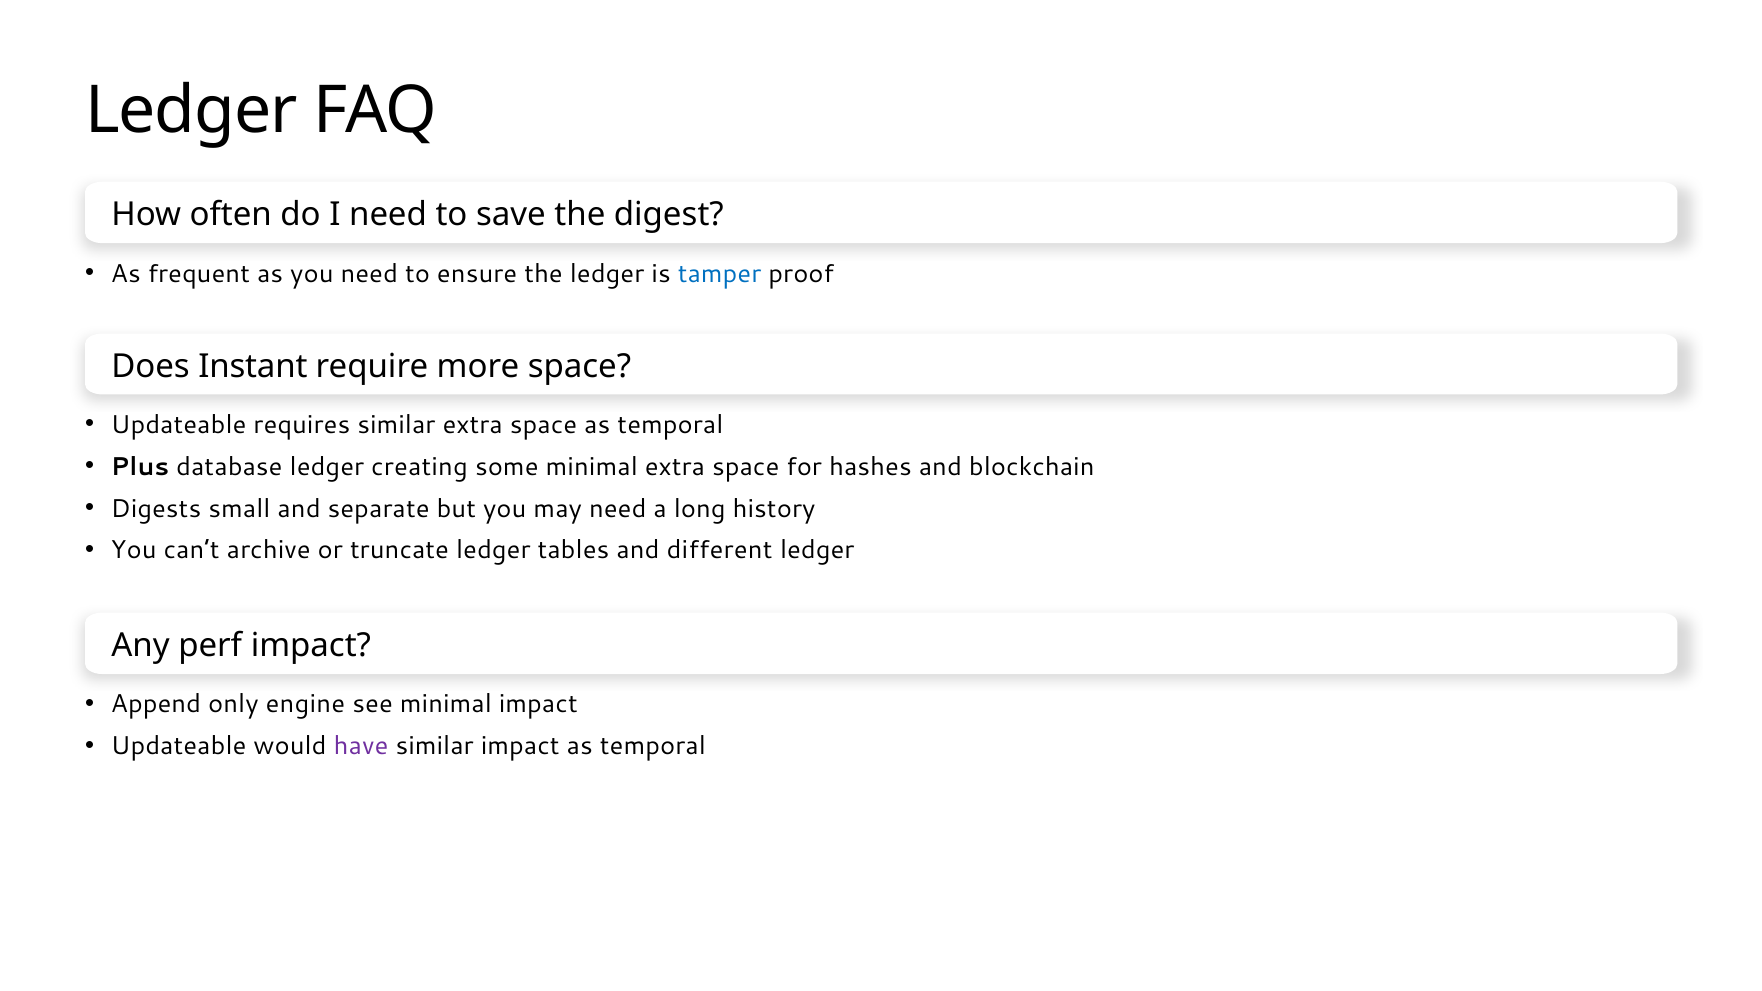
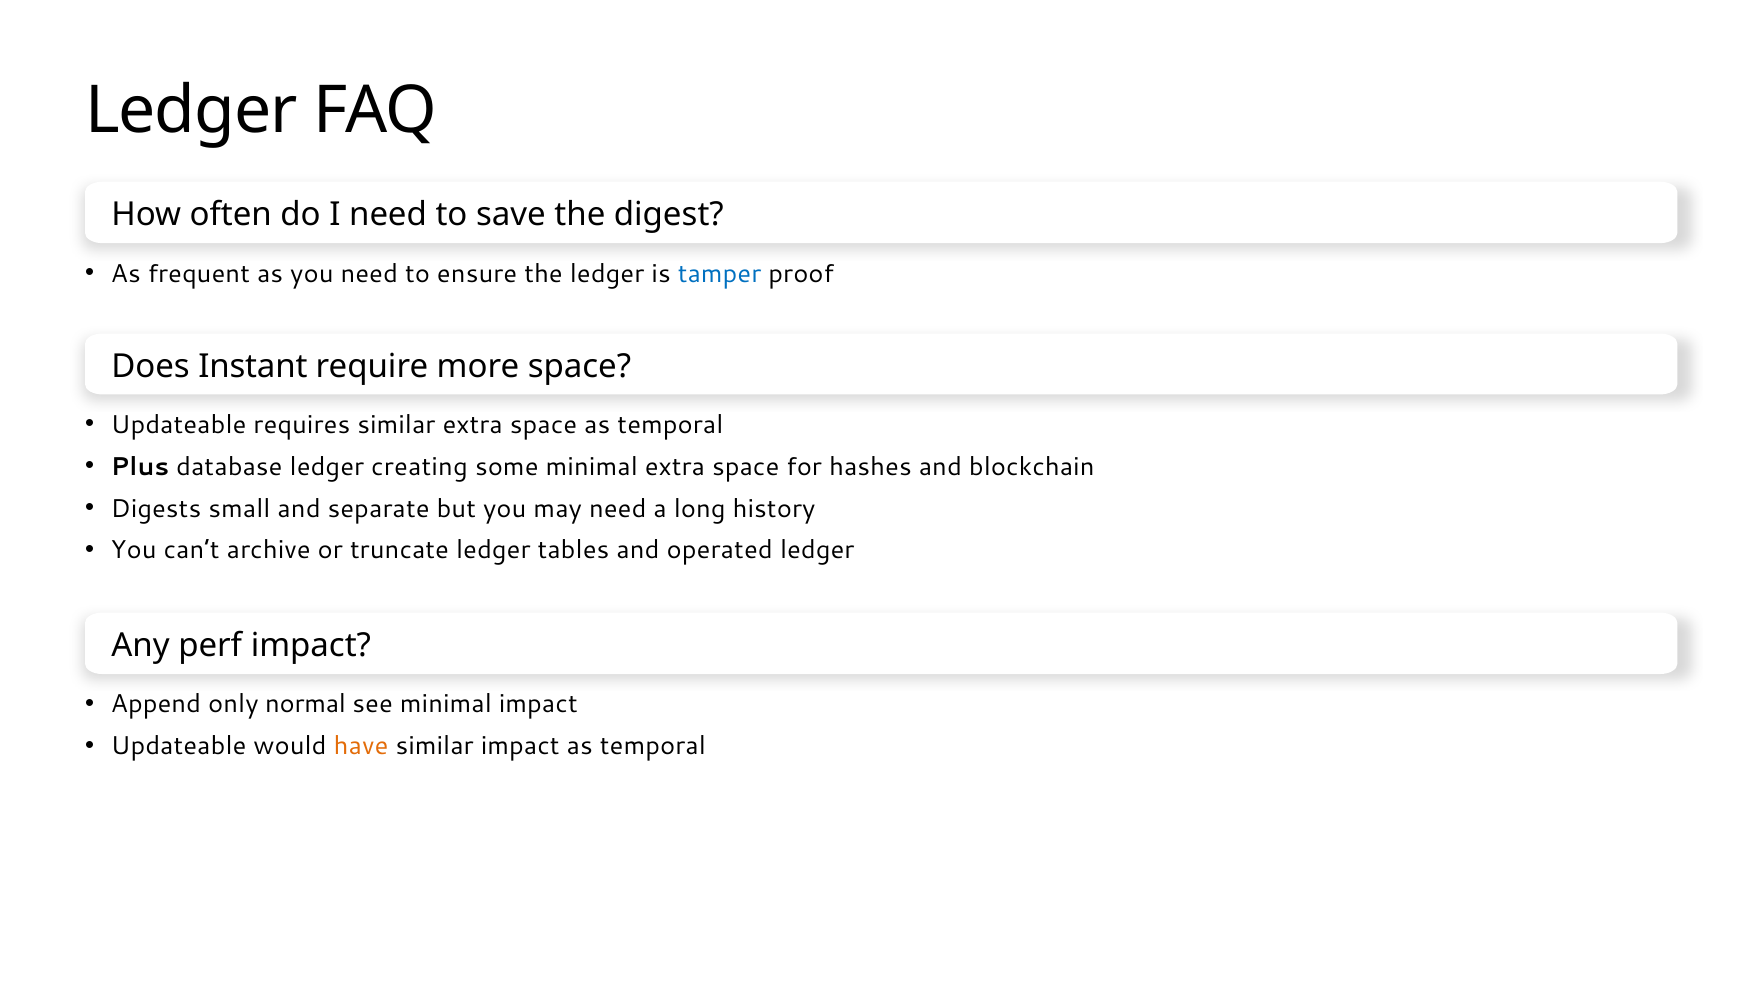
different: different -> operated (720, 551)
engine: engine -> normal (306, 704)
have colour: purple -> orange (361, 746)
